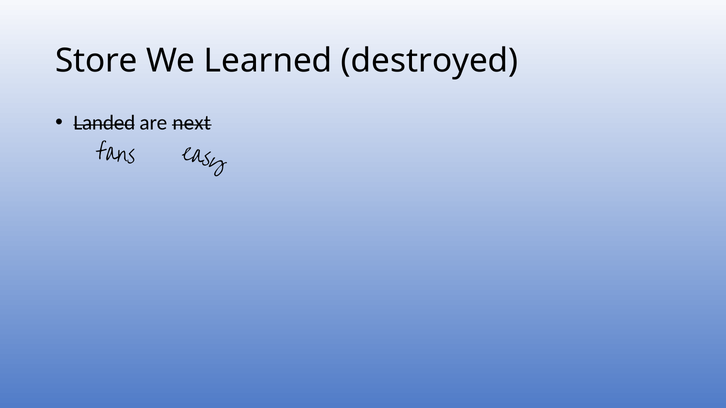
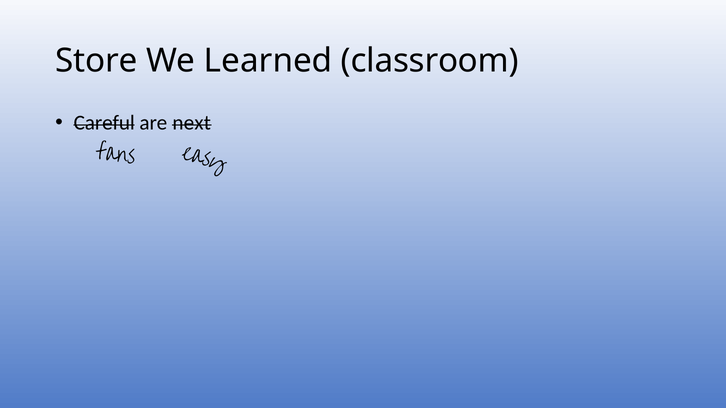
destroyed: destroyed -> classroom (430, 61)
Landed: Landed -> Careful (104, 123)
